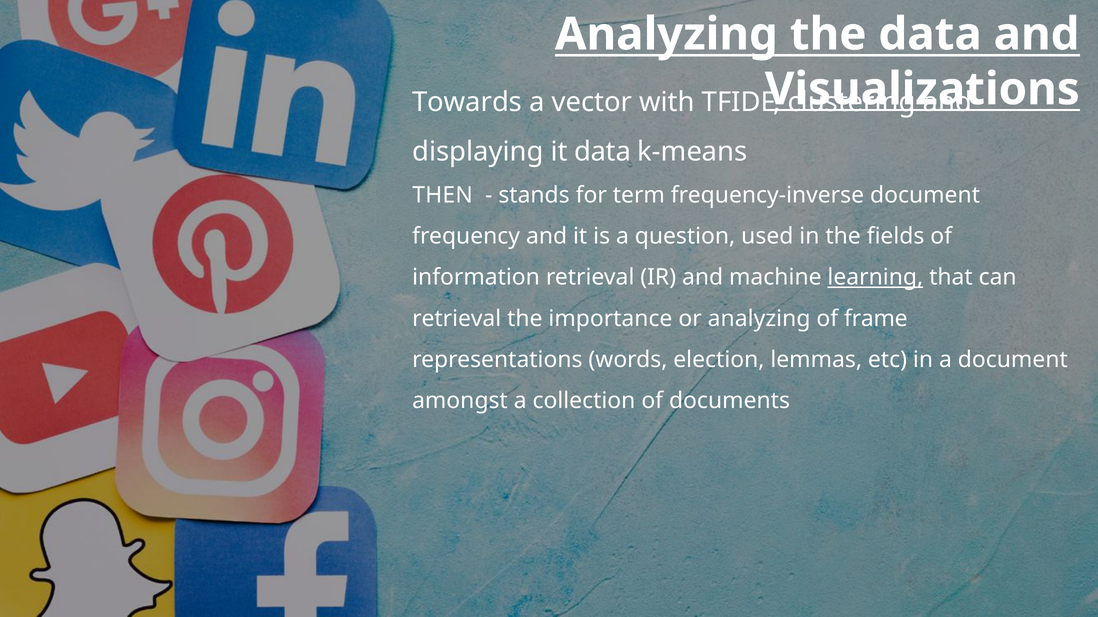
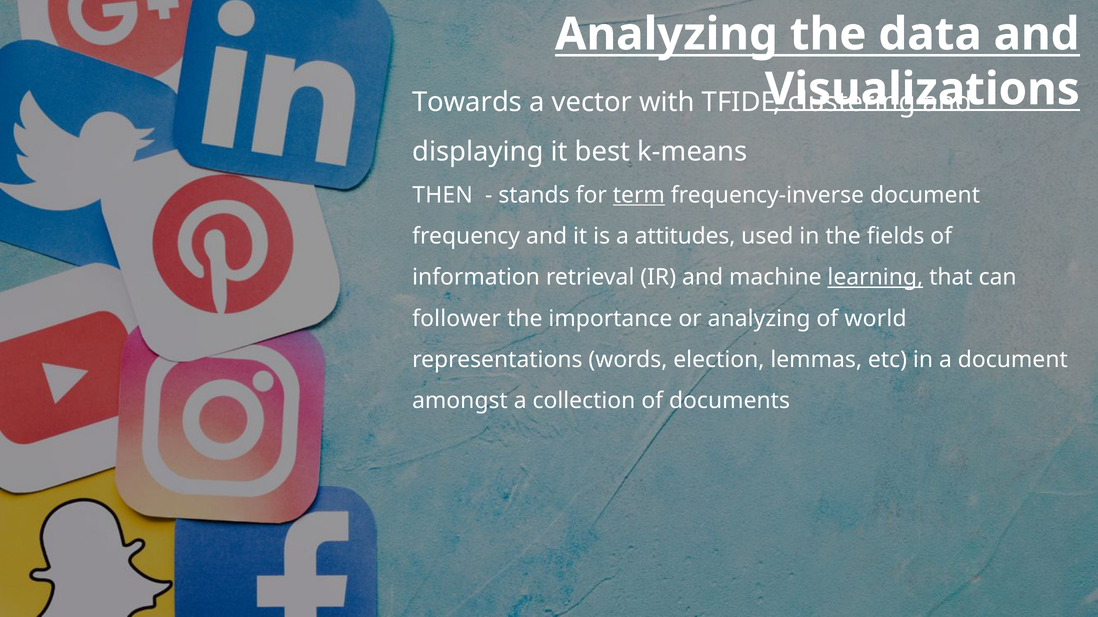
it data: data -> best (603, 152)
term underline: none -> present (639, 195)
question: question -> attitudes (685, 237)
retrieval: retrieval -> follower (457, 319)
frame: frame -> world (876, 319)
